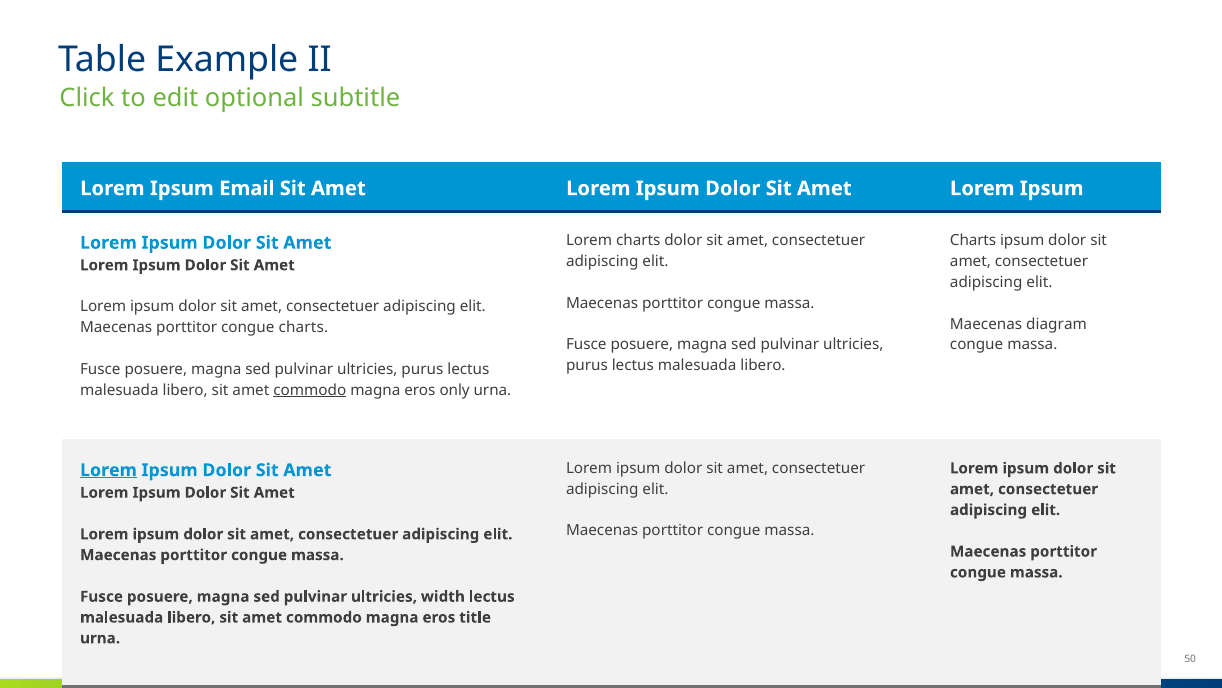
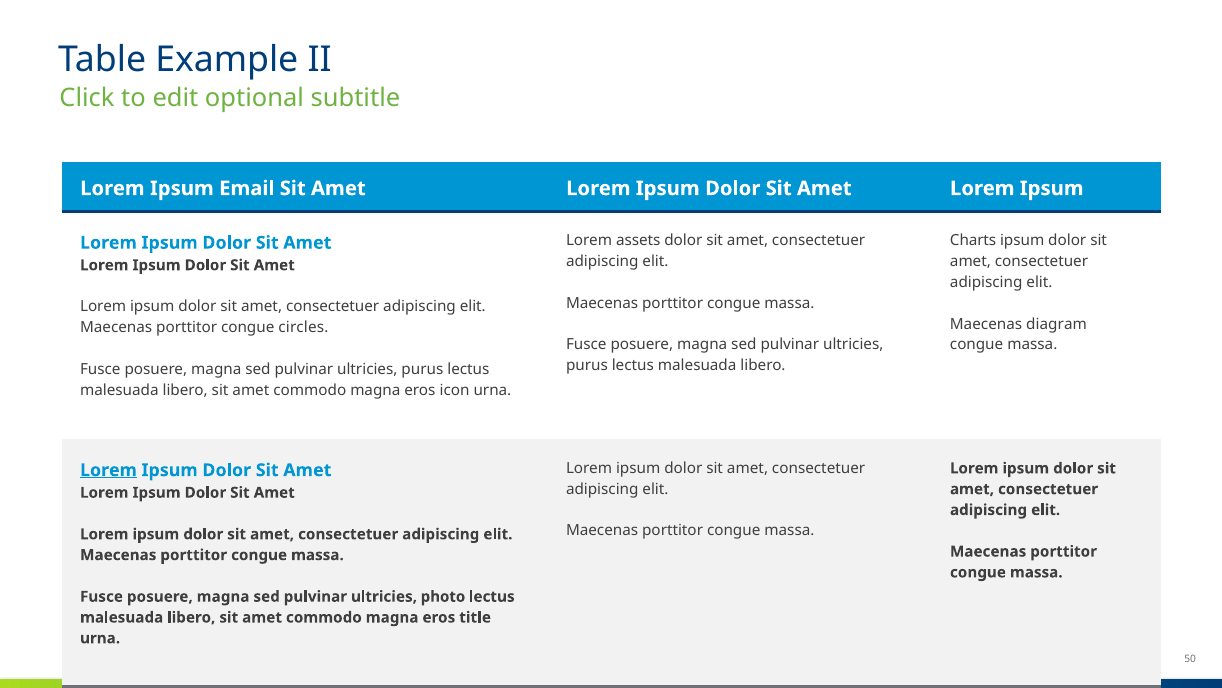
Lorem charts: charts -> assets (638, 241)
congue charts: charts -> circles (303, 327)
commodo underline: present -> none (310, 390)
only: only -> icon (455, 390)
width: width -> photo (443, 596)
